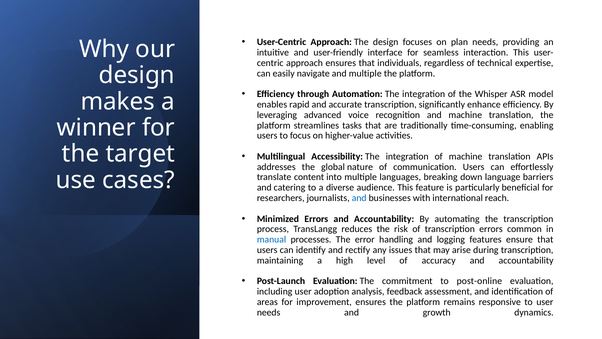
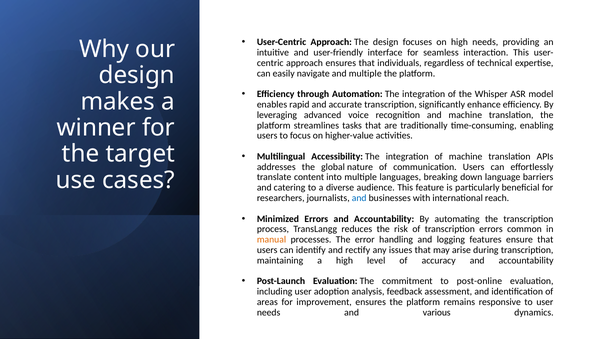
on plan: plan -> high (459, 42)
manual colour: blue -> orange (271, 239)
growth: growth -> various (437, 312)
